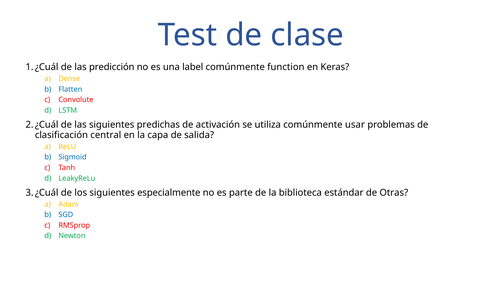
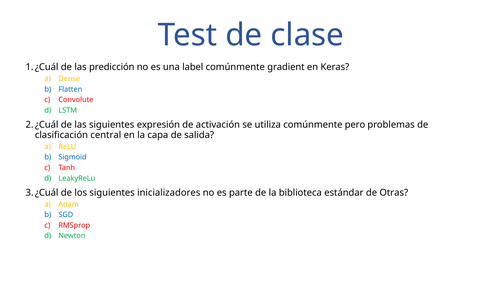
function: function -> gradient (286, 67)
predichas: predichas -> expresión (158, 124)
usar: usar -> pero (355, 124)
especialmente: especialmente -> inicializadores (169, 192)
